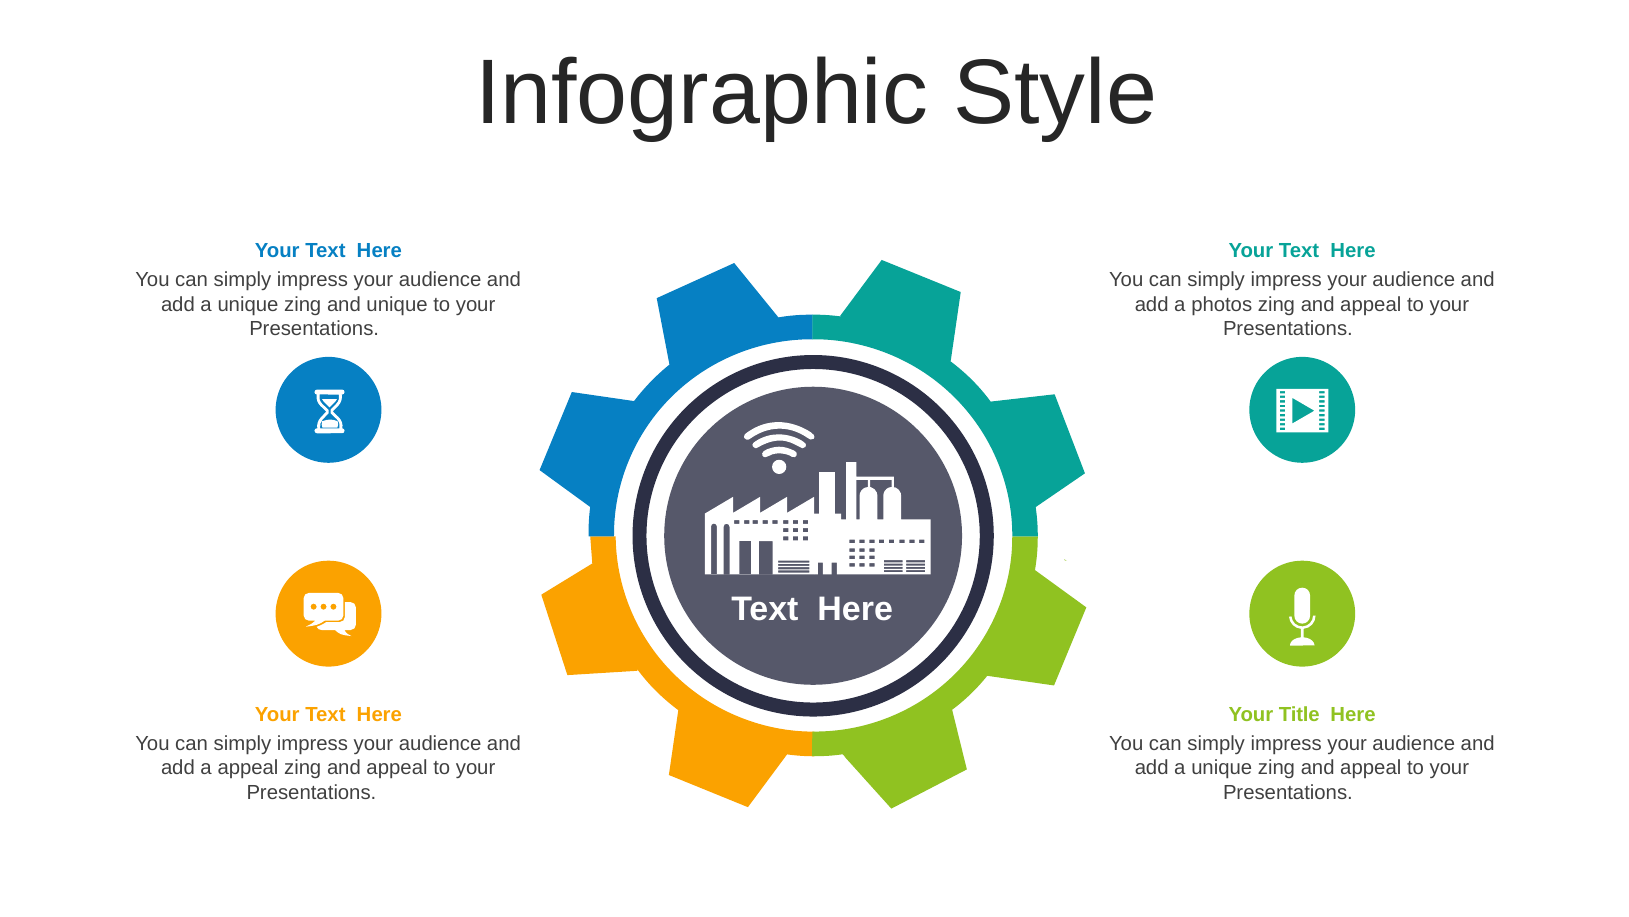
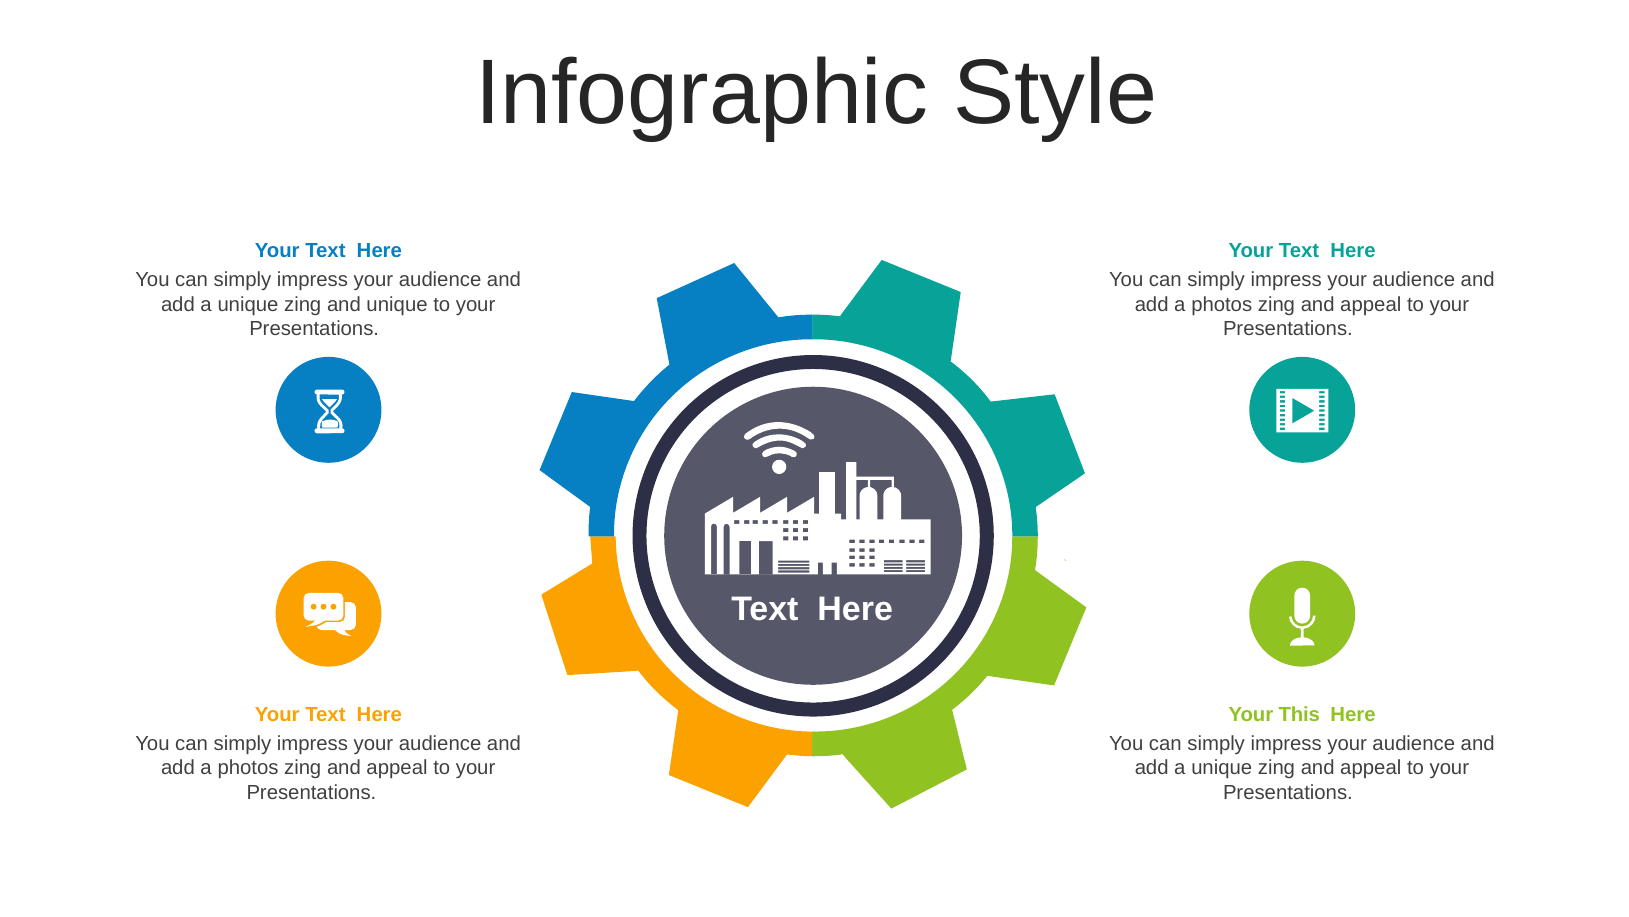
Title: Title -> This (1299, 714)
appeal: appeal -> photos (248, 768)
